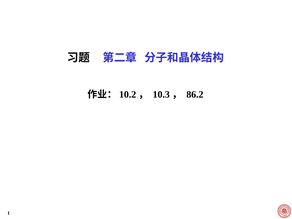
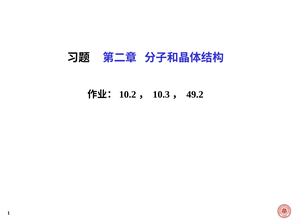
86.2: 86.2 -> 49.2 (195, 94)
